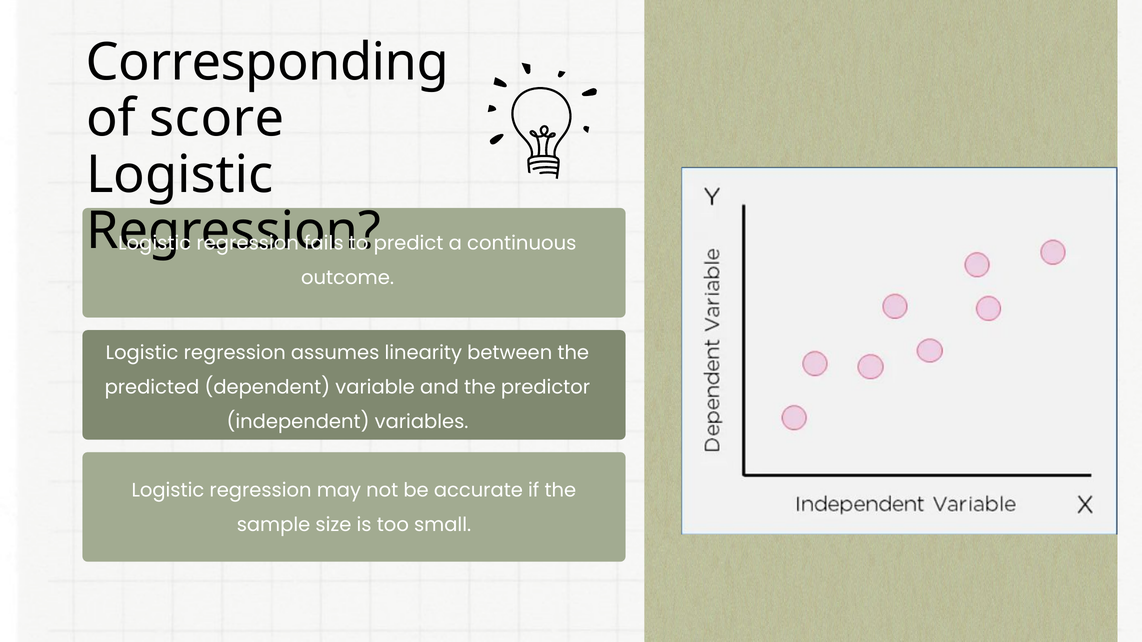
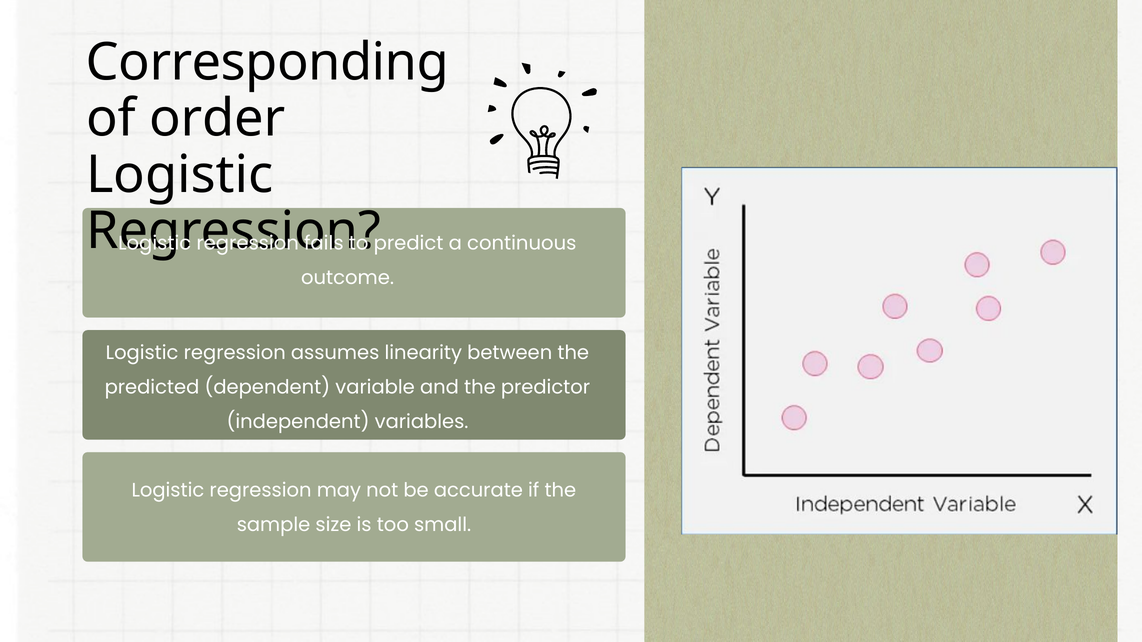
score: score -> order (217, 119)
